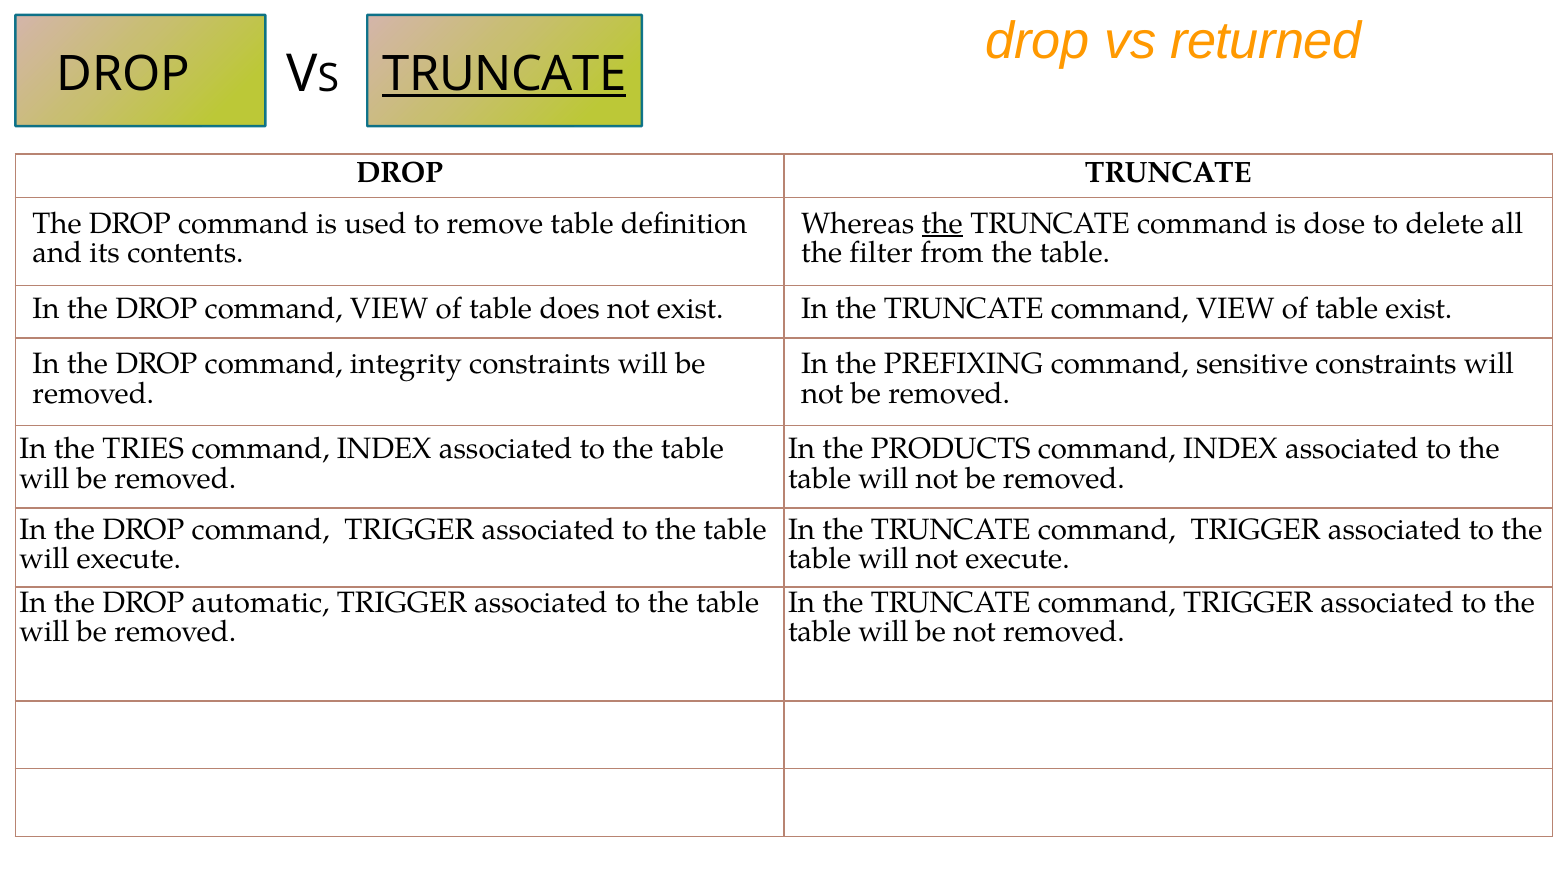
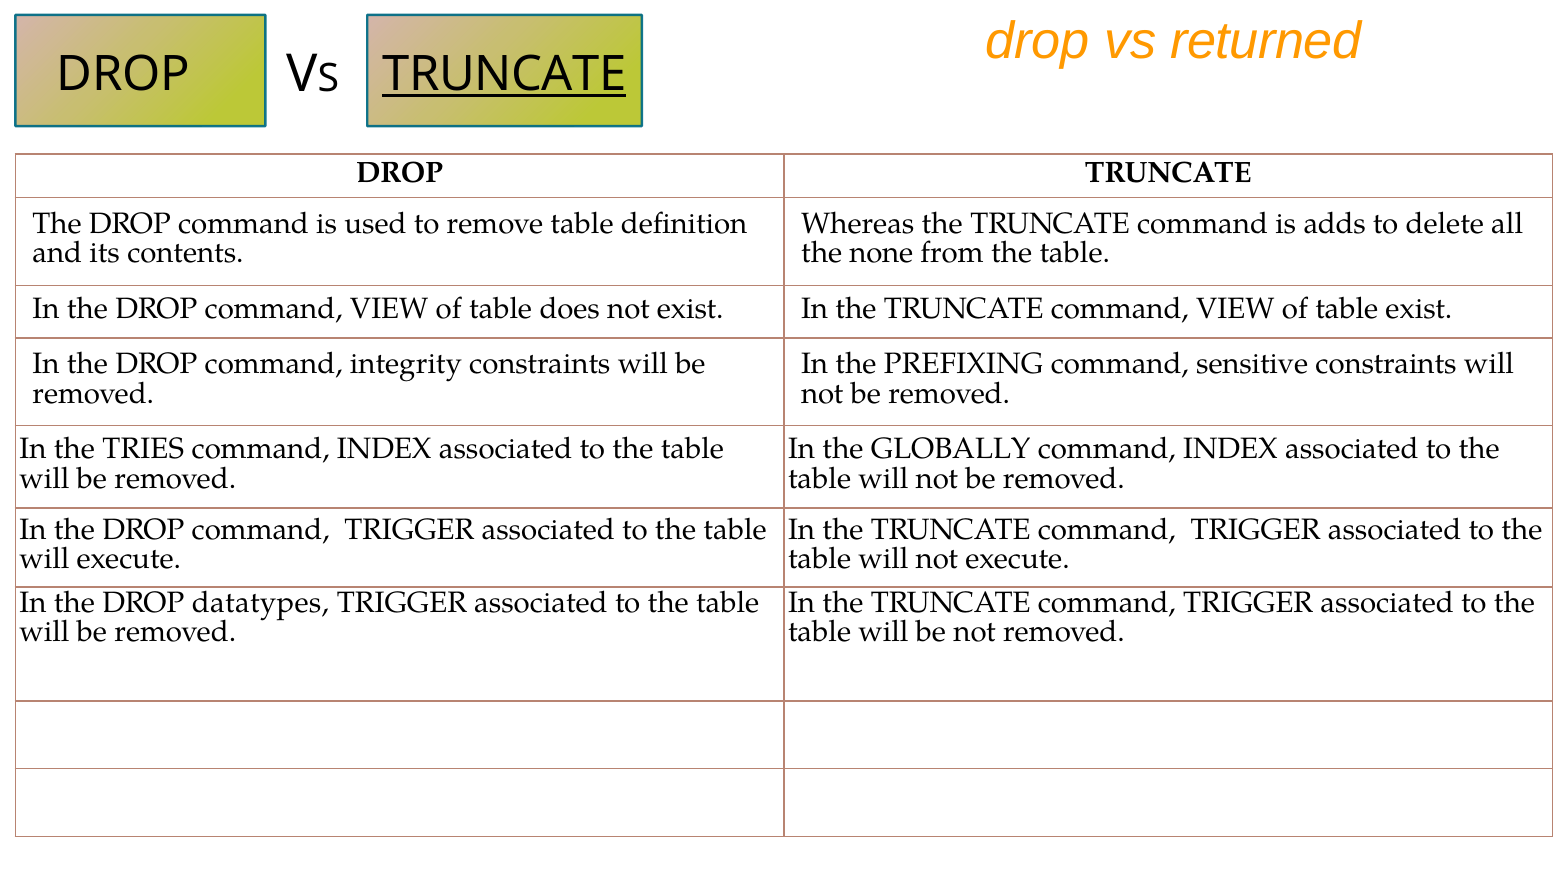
the underline: present -> none (942, 223)
dose: dose -> adds (1335, 223)
filter: filter -> none (881, 253)
PRODUCTS: PRODUCTS -> GLOBALLY (951, 449)
automatic: automatic -> datatypes (260, 603)
